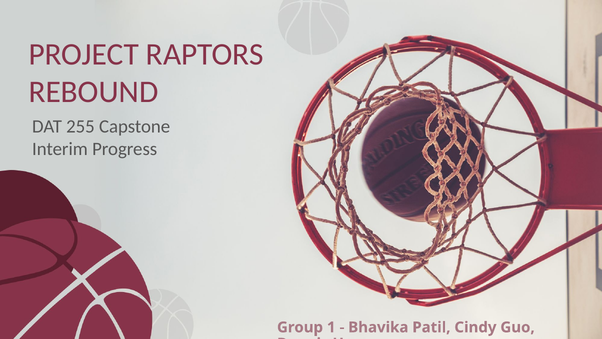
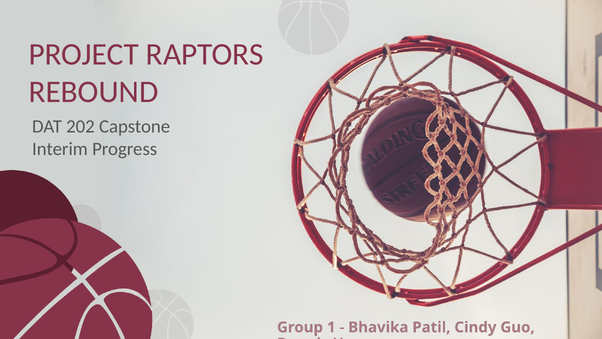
255: 255 -> 202 (80, 127)
